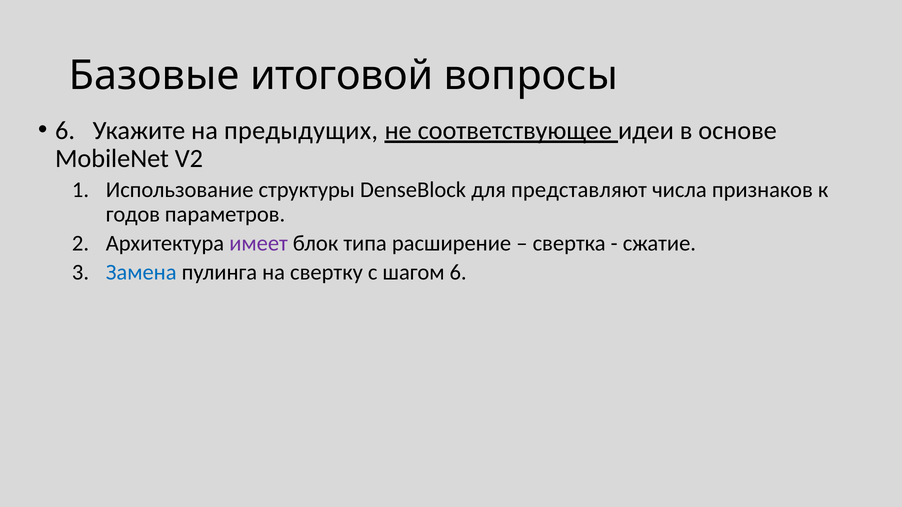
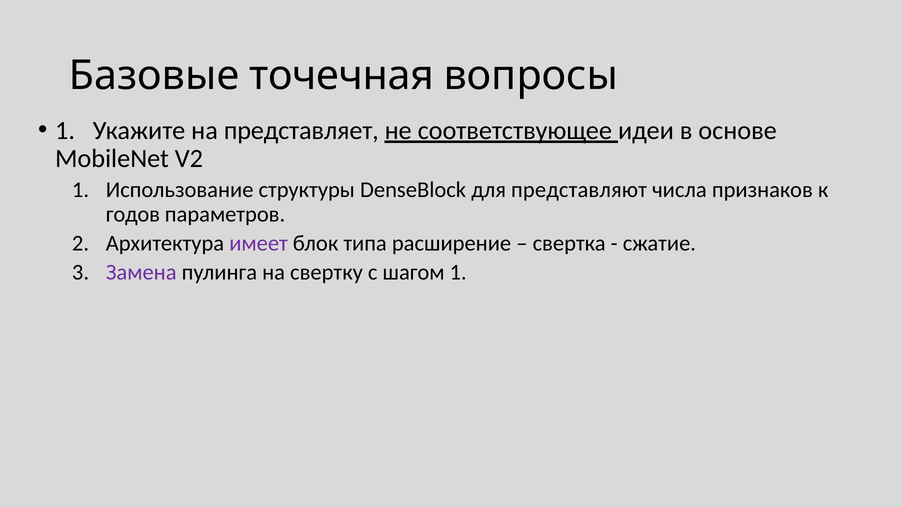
итоговой: итоговой -> точечная (342, 76)
6: 6 -> 1 (65, 130)
предыдущих: предыдущих -> представляет (301, 130)
Замена colour: blue -> purple (141, 272)
шагом 6: 6 -> 1 (458, 272)
